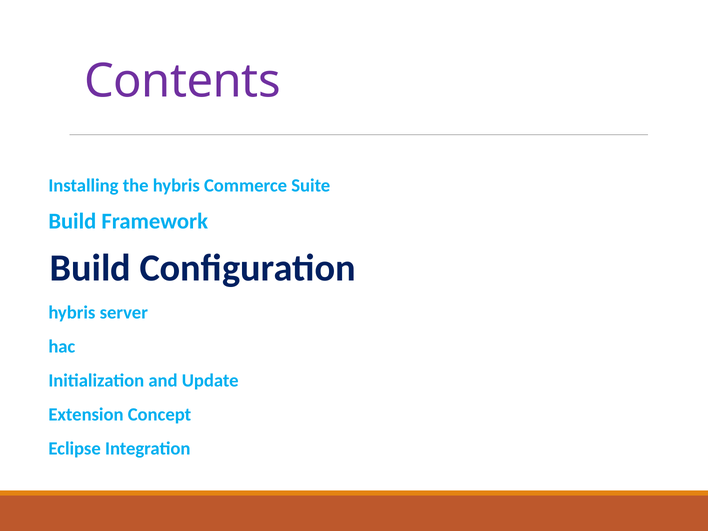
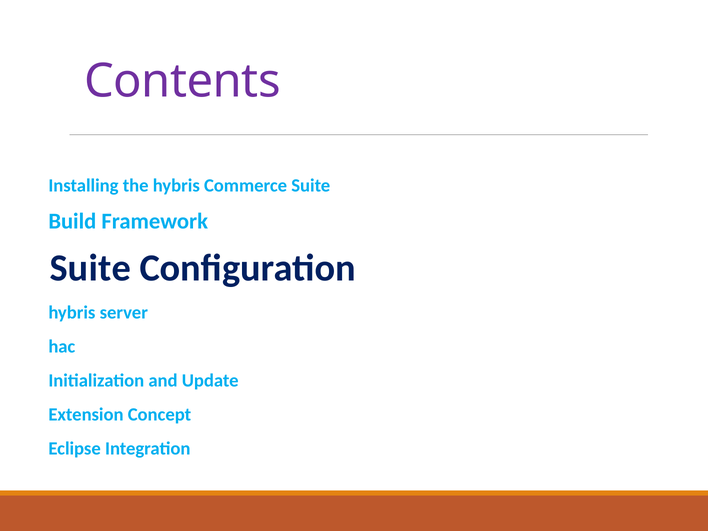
Build: Build -> Suite (90, 268)
